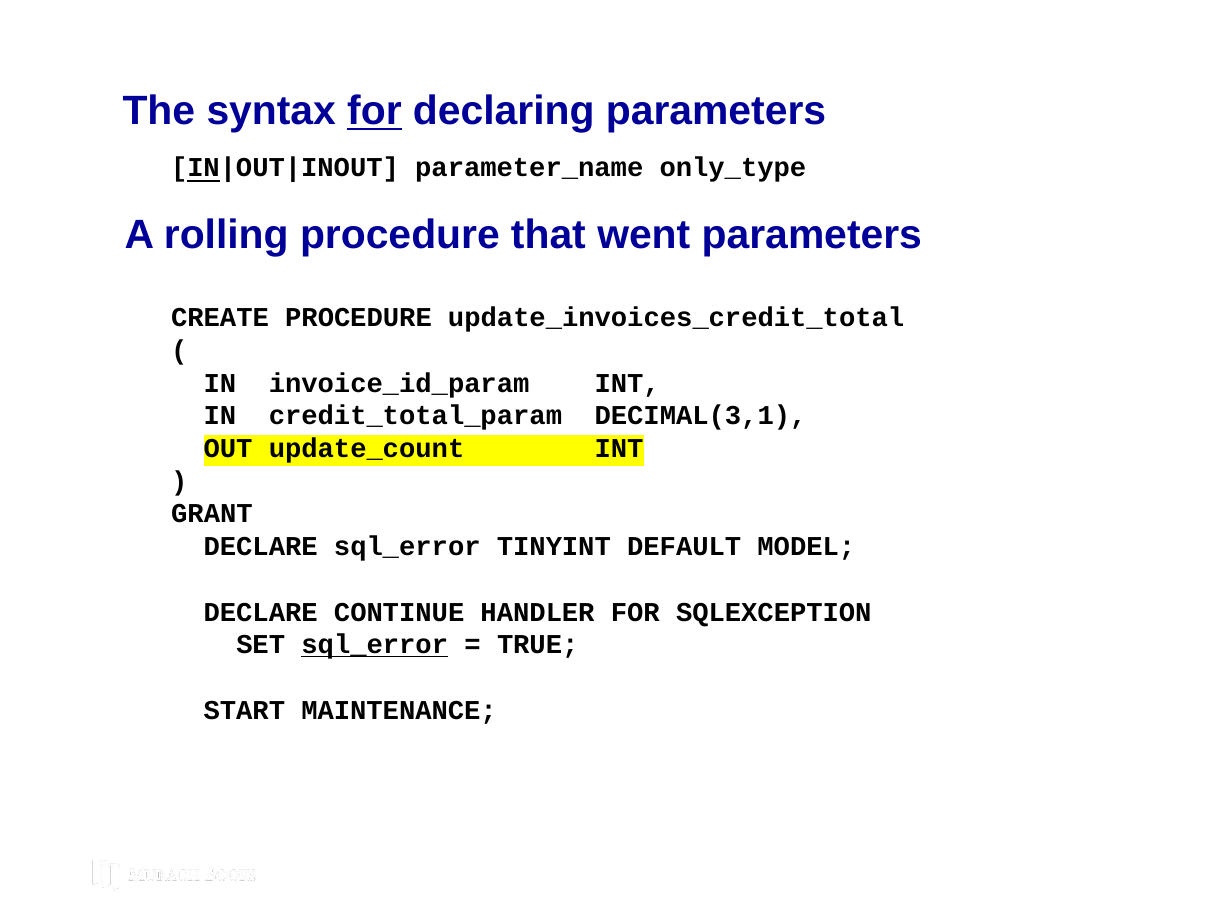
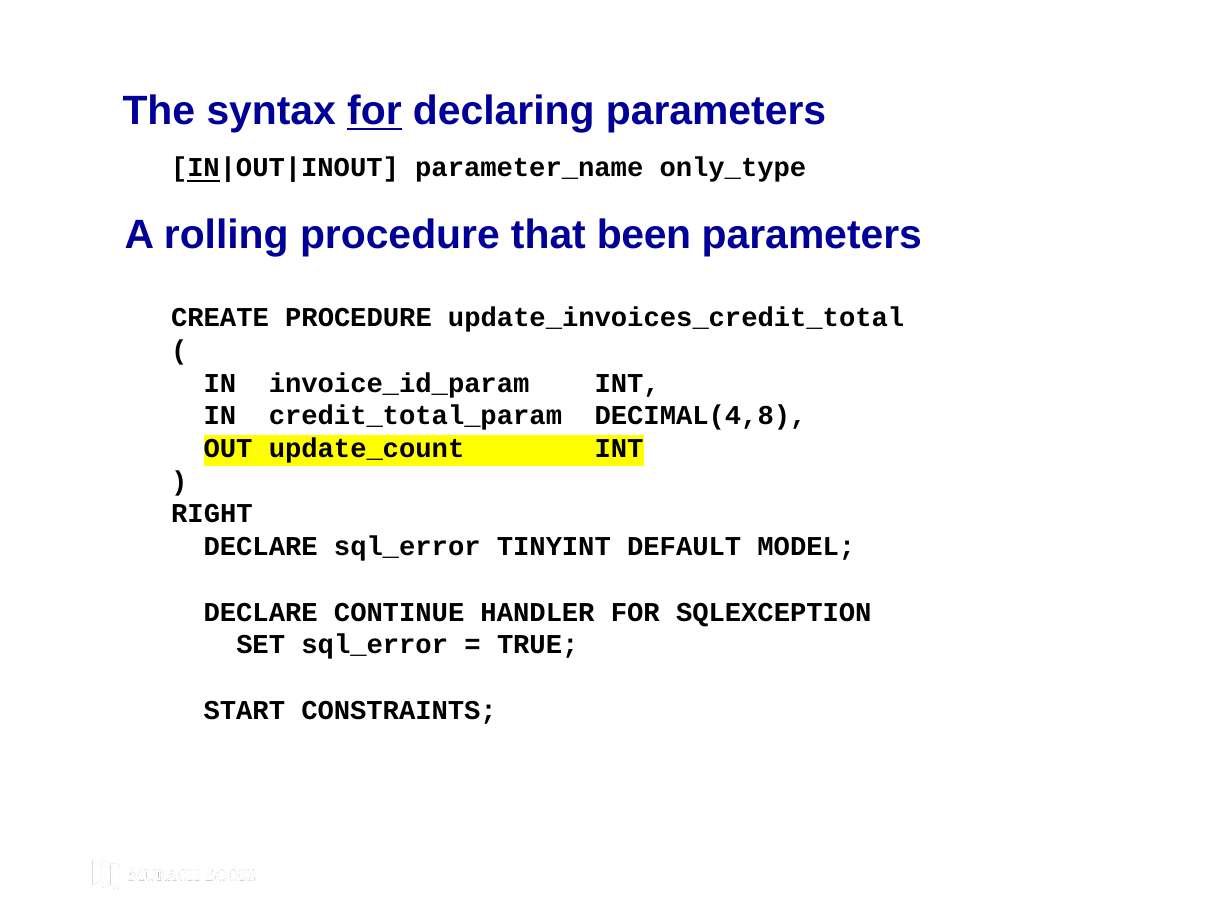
went: went -> been (644, 235)
DECIMAL(3,1: DECIMAL(3,1 -> DECIMAL(4,8 (701, 416)
GRANT: GRANT -> RIGHT (212, 514)
sql_error underline: present -> none (375, 644)
MAINTENANCE: MAINTENANCE -> CONSTRAINTS (399, 710)
